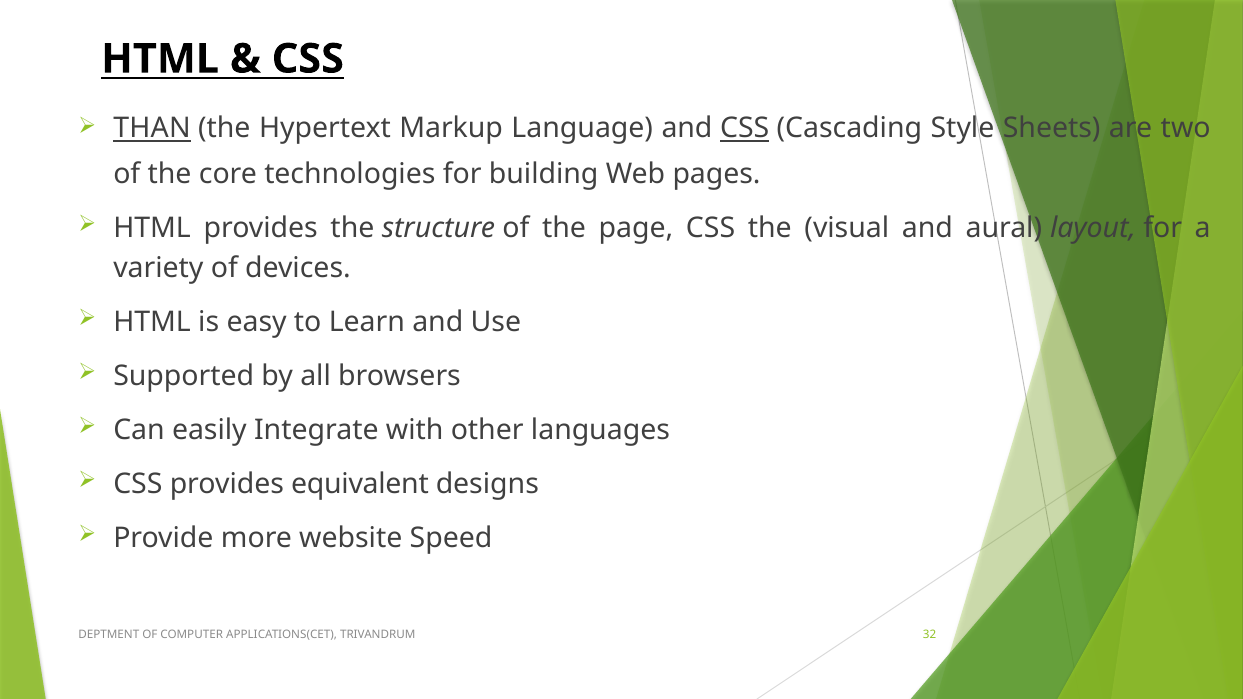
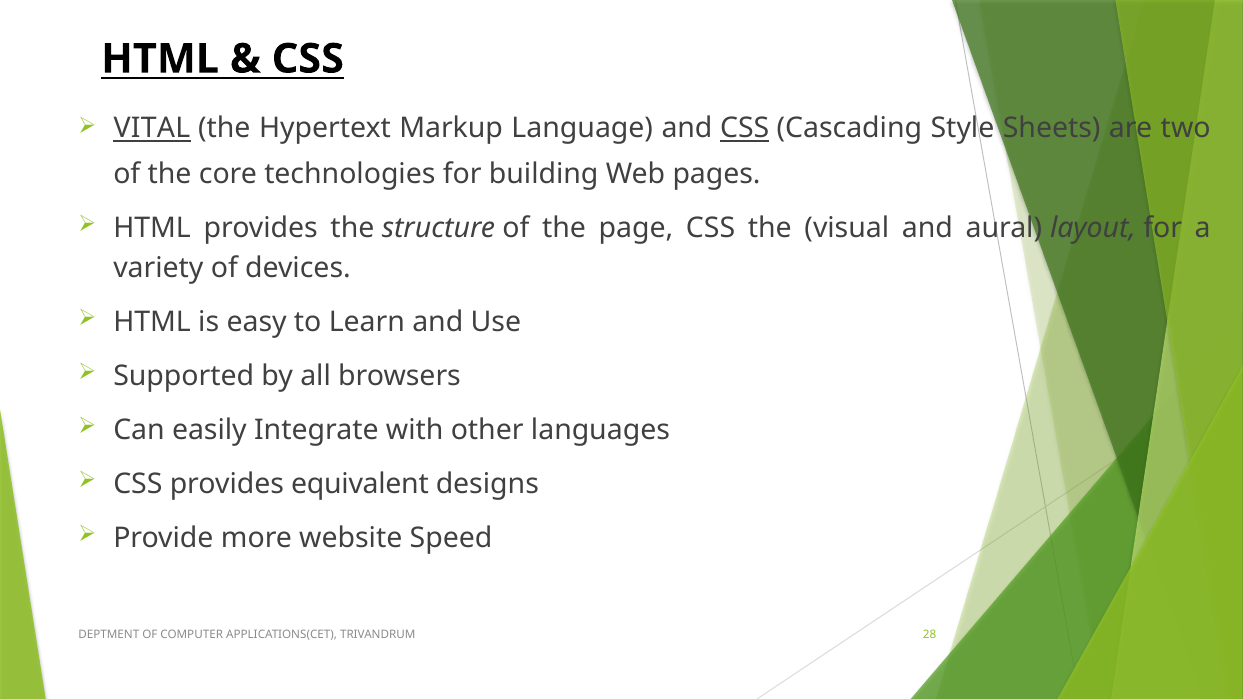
THAN: THAN -> VITAL (152, 128)
32: 32 -> 28 (930, 634)
